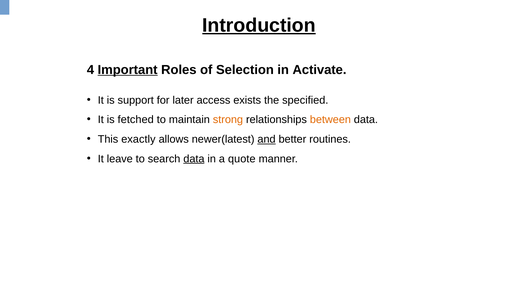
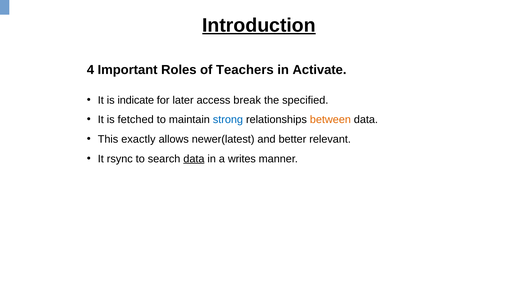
Important underline: present -> none (128, 70)
Selection: Selection -> Teachers (245, 70)
support: support -> indicate (136, 100)
exists: exists -> break (247, 100)
strong colour: orange -> blue (228, 119)
and underline: present -> none (267, 139)
routines: routines -> relevant (330, 139)
leave: leave -> rsync (120, 158)
quote: quote -> writes (242, 158)
